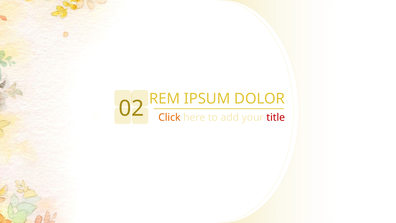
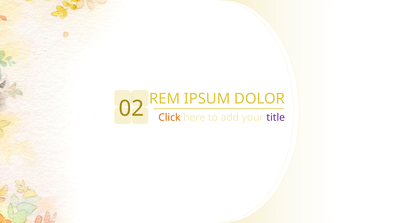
title colour: red -> purple (276, 117)
